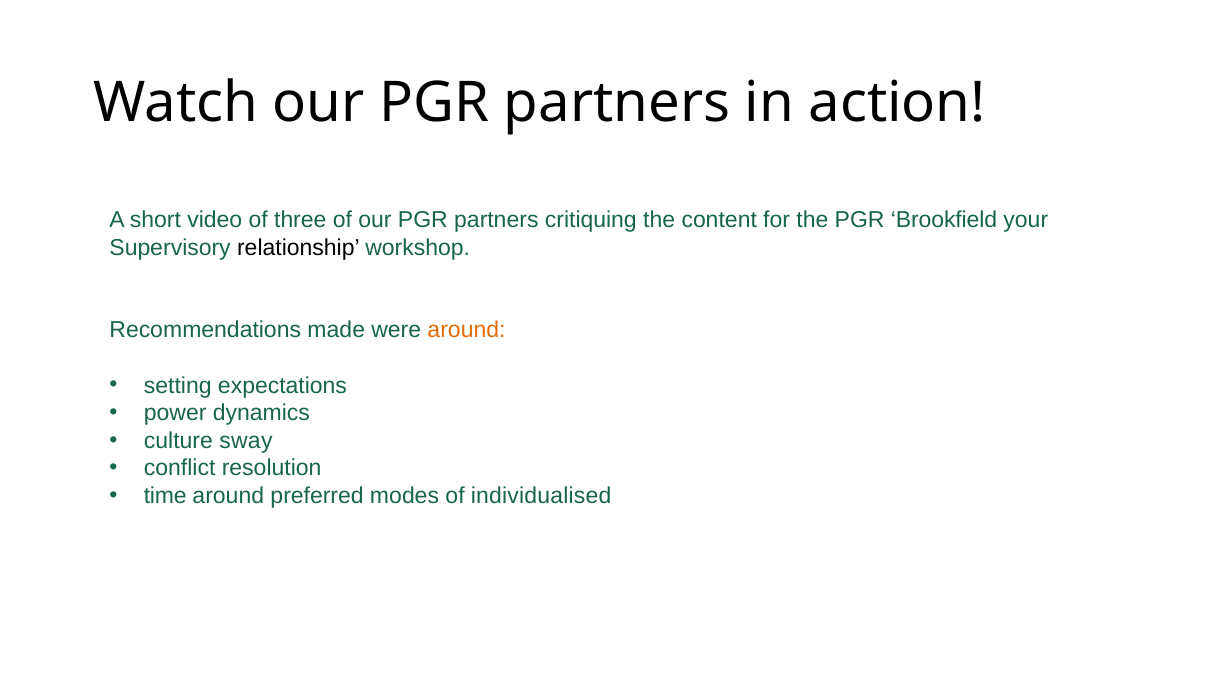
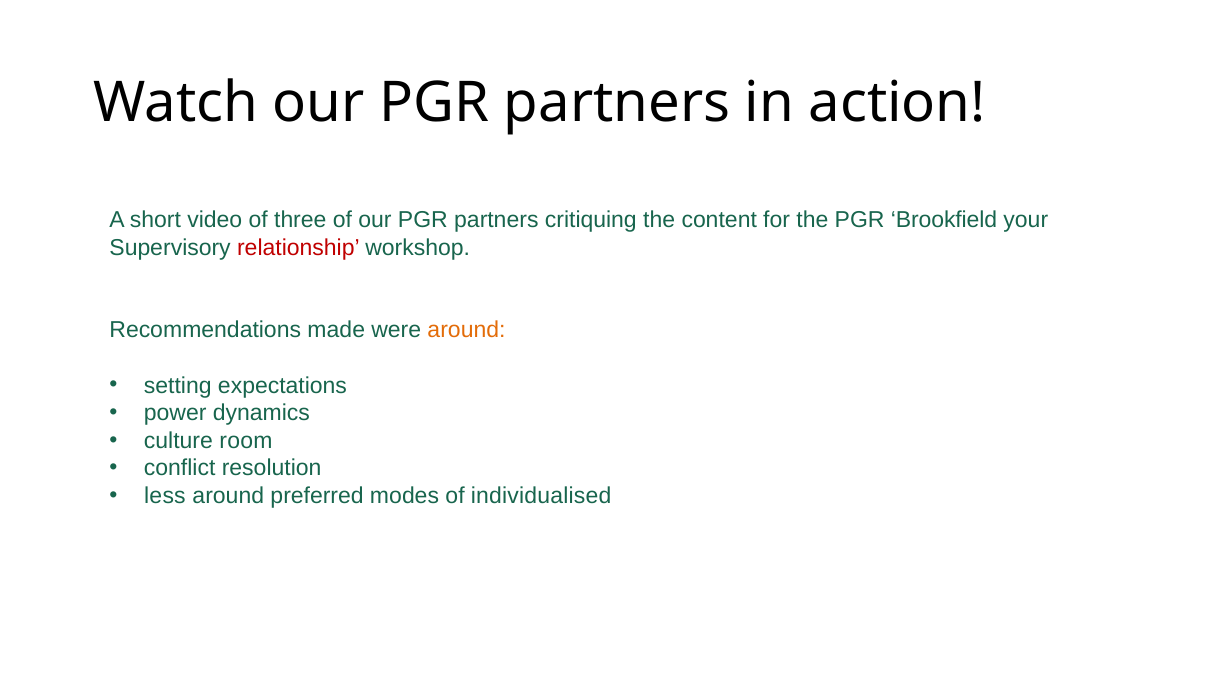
relationship colour: black -> red (298, 248)
sway: sway -> room (246, 441)
time: time -> less (165, 496)
